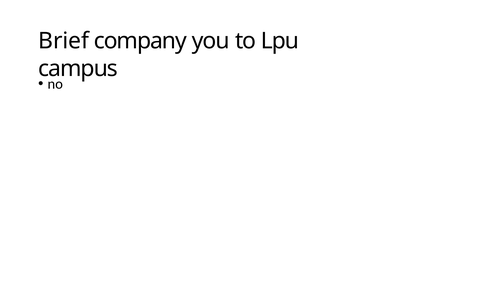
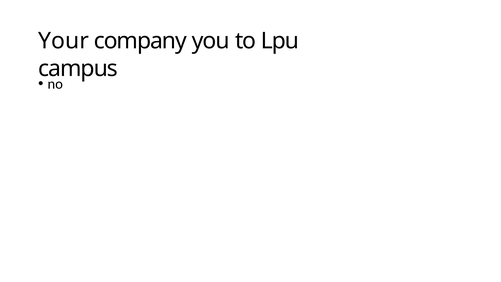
Brief: Brief -> Your (64, 41)
